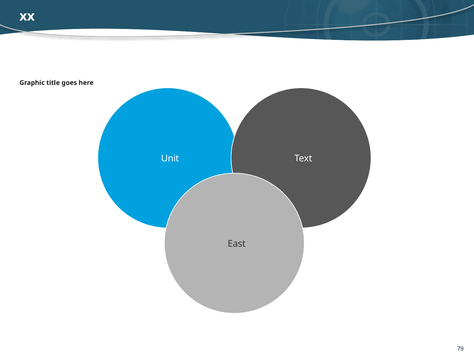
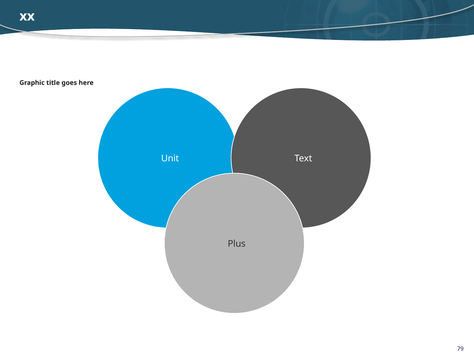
East: East -> Plus (237, 244)
